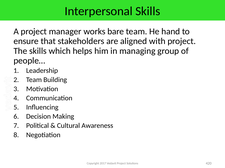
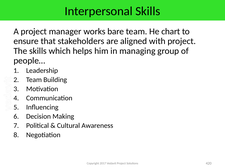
hand: hand -> chart (171, 32)
